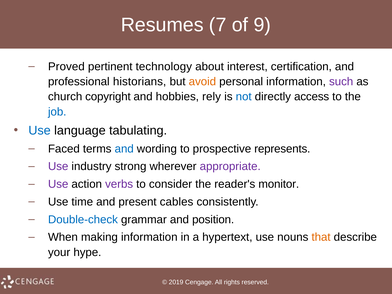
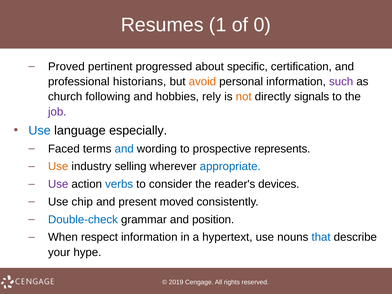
7: 7 -> 1 (218, 25)
9: 9 -> 0 (262, 25)
technology: technology -> progressed (164, 67)
interest: interest -> specific (247, 67)
copyright: copyright -> following (108, 97)
not colour: blue -> orange (244, 97)
access: access -> signals (312, 97)
job colour: blue -> purple (57, 112)
tabulating: tabulating -> especially (138, 131)
Use colour: purple -> orange (58, 166)
strong: strong -> selling (131, 166)
appropriate colour: purple -> blue (230, 166)
verbs colour: purple -> blue (119, 184)
monitor: monitor -> devices (279, 184)
time: time -> chip (82, 202)
cables: cables -> moved (177, 202)
making: making -> respect (99, 237)
that colour: orange -> blue (321, 237)
